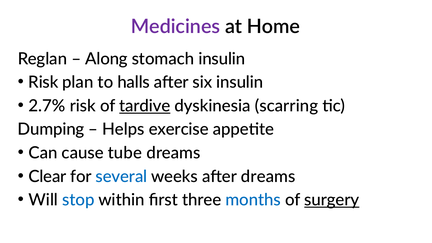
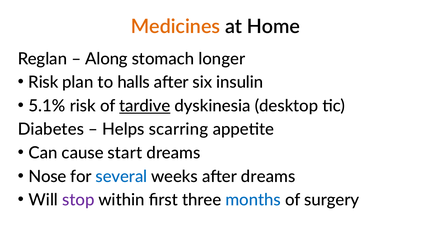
Medicines colour: purple -> orange (175, 27)
stomach insulin: insulin -> longer (222, 59)
2.7%: 2.7% -> 5.1% (47, 106)
scarring: scarring -> desktop (287, 106)
Dumping: Dumping -> Diabetes (51, 129)
exercise: exercise -> scarring (179, 129)
tube: tube -> start (125, 153)
Clear: Clear -> Nose (47, 176)
stop colour: blue -> purple (78, 200)
surgery underline: present -> none (332, 200)
